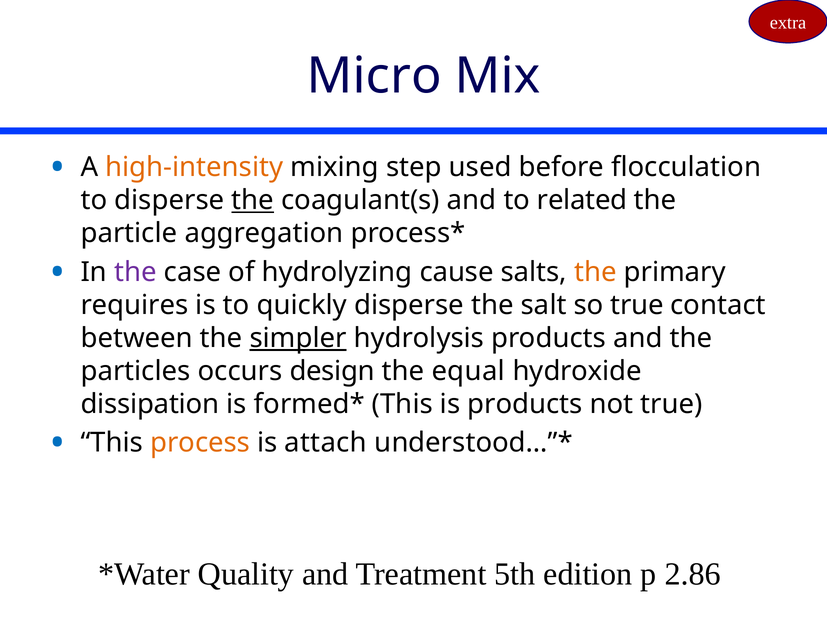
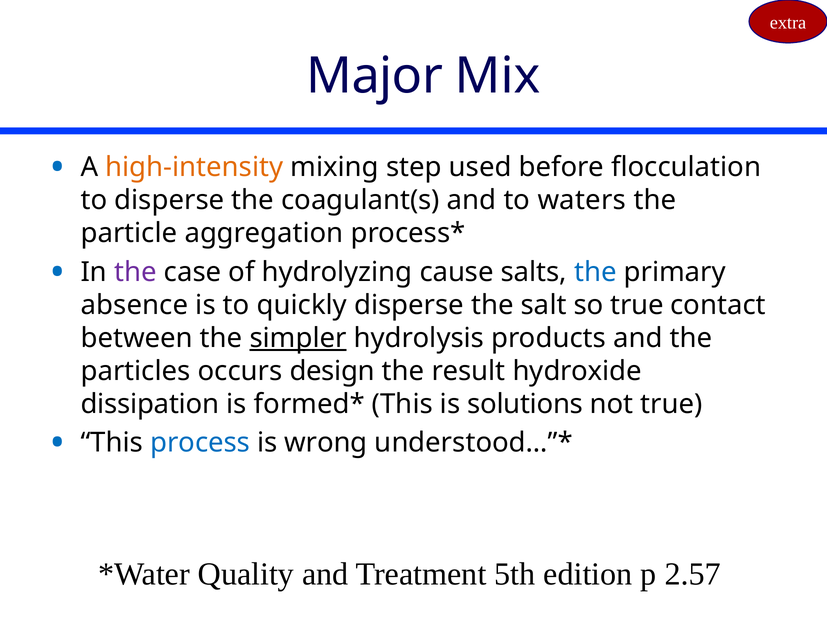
Micro: Micro -> Major (375, 76)
the underline: present -> none (253, 200)
related: related -> waters (582, 200)
the colour: orange -> blue (595, 272)
requires: requires -> absence (134, 305)
equal: equal -> result (468, 371)
is products: products -> solutions (525, 404)
process colour: orange -> blue (200, 443)
attach: attach -> wrong (326, 443)
2.86: 2.86 -> 2.57 (693, 574)
